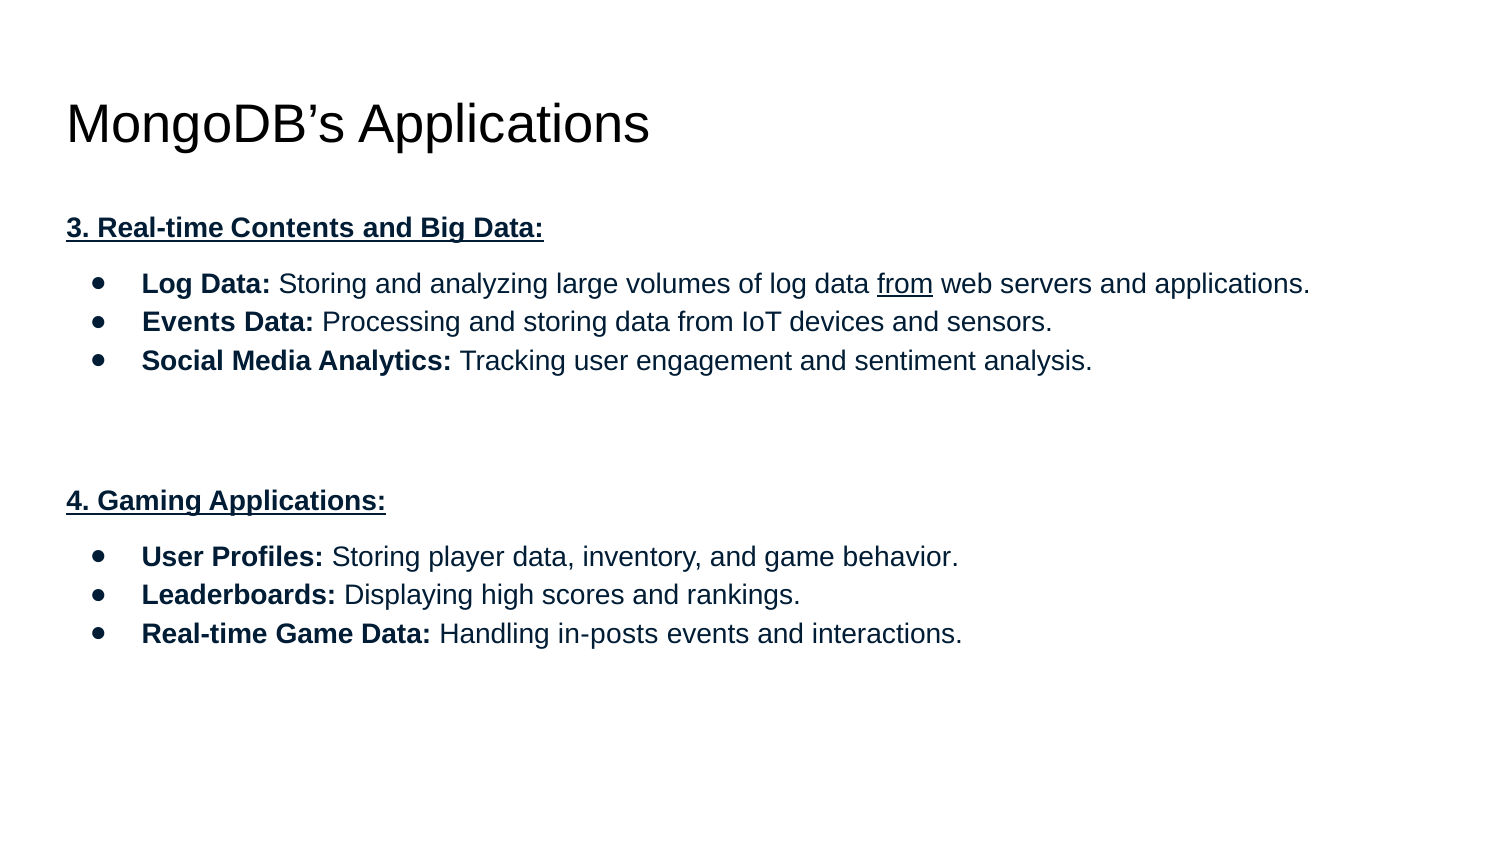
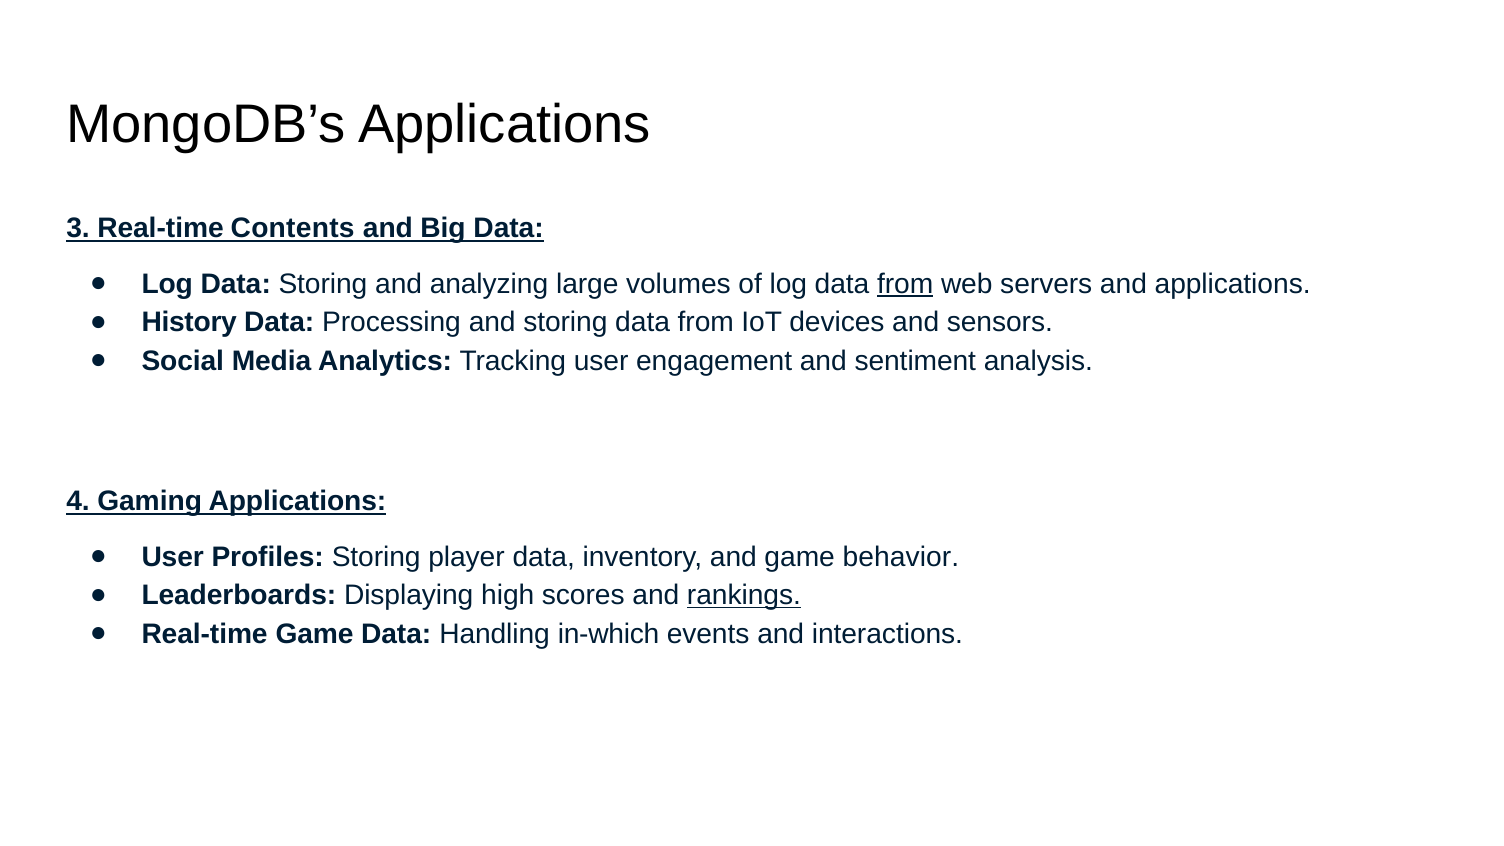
Events: Events -> History (189, 323)
rankings underline: none -> present (744, 595)
in-posts: in-posts -> in-which (609, 634)
